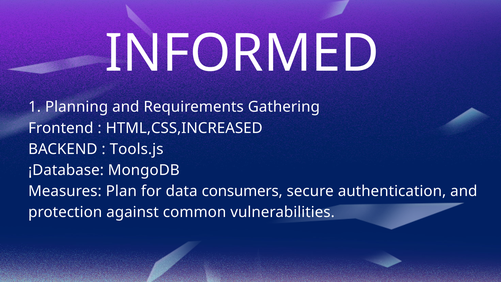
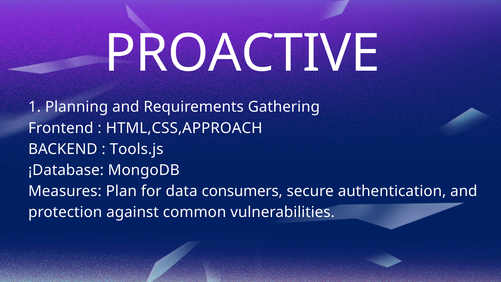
INFORMED: INFORMED -> PROACTIVE (242, 54)
HTML,CSS,INCREASED: HTML,CSS,INCREASED -> HTML,CSS,APPROACH (184, 128)
